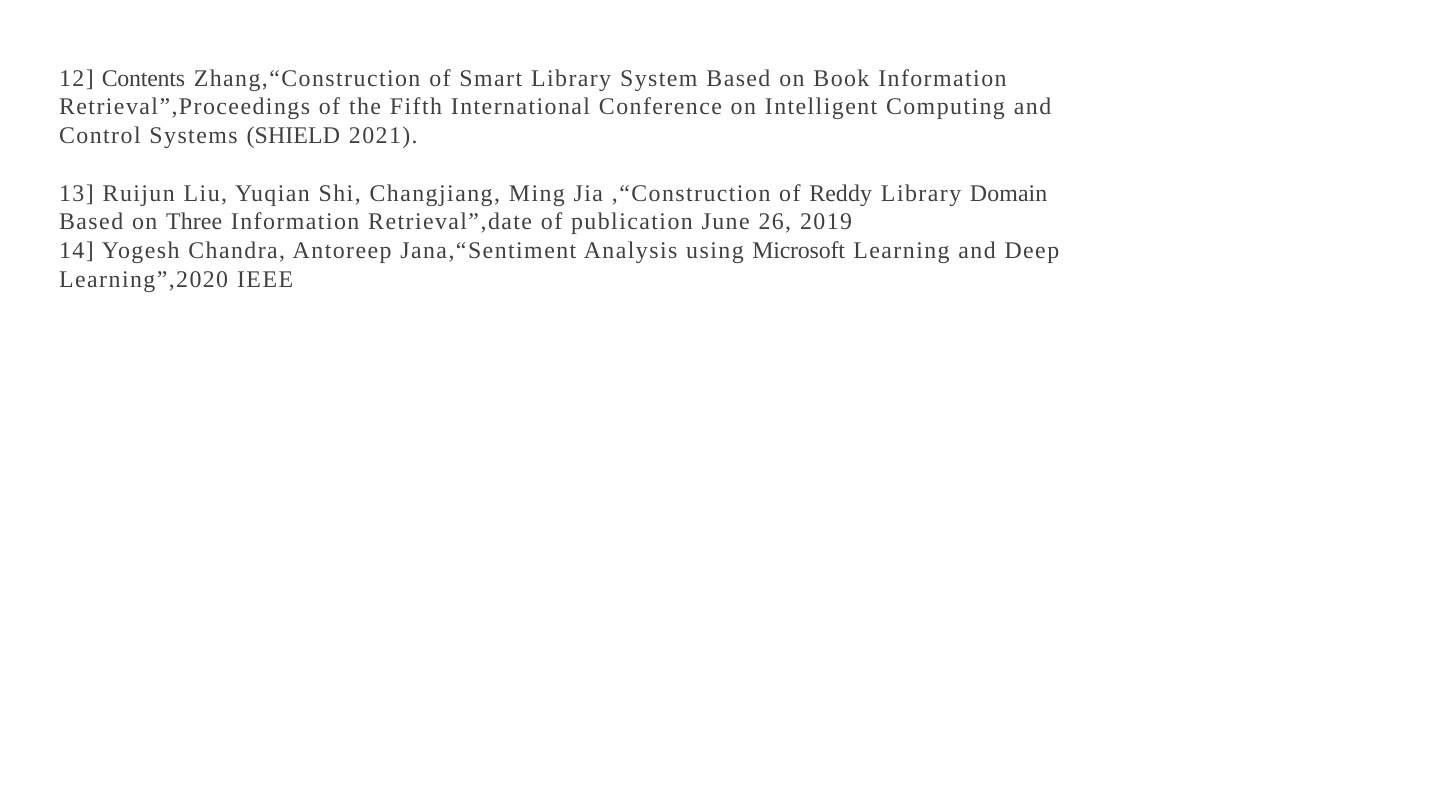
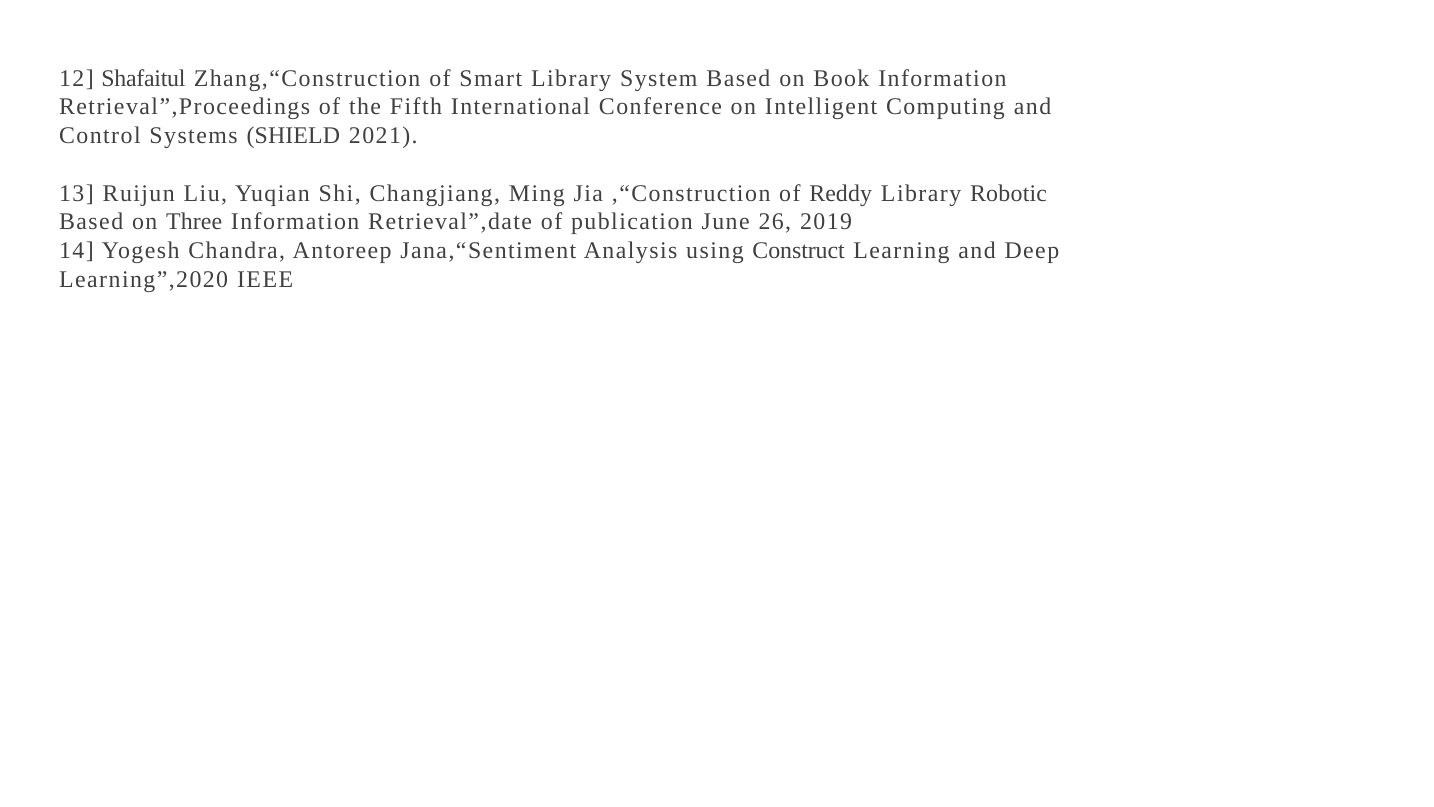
Contents: Contents -> Shafaitul (143, 78)
Domain: Domain -> Robotic (1009, 193)
Microsoft: Microsoft -> Construct (799, 250)
